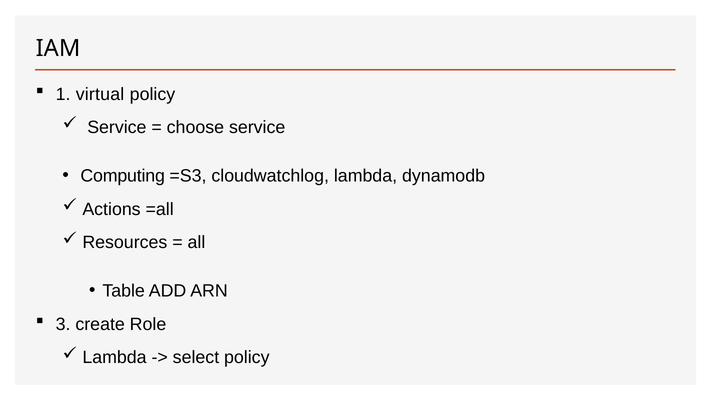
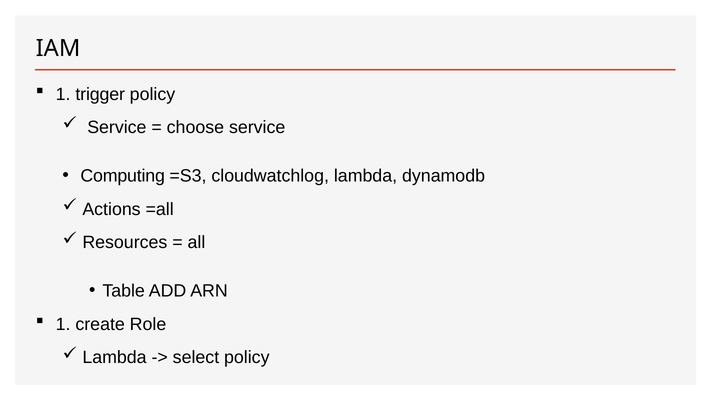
virtual: virtual -> trigger (100, 94)
3: 3 -> 1 (63, 324)
